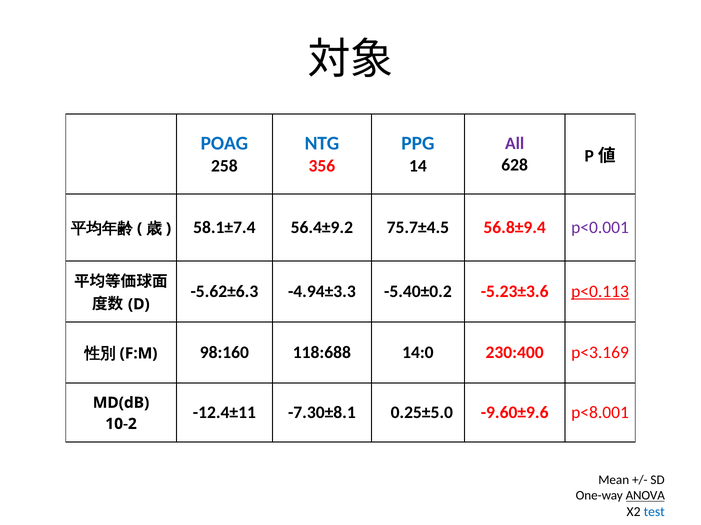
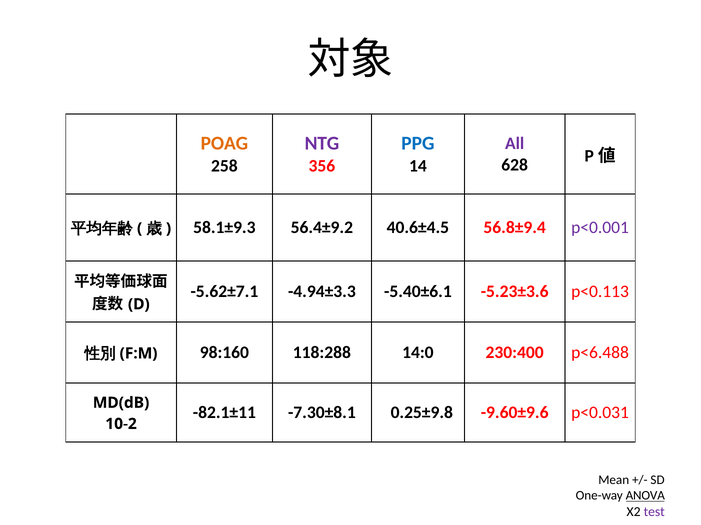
POAG colour: blue -> orange (224, 144)
NTG colour: blue -> purple (322, 144)
58.1±7.4: 58.1±7.4 -> 58.1±9.3 (224, 228)
75.7±4.5: 75.7±4.5 -> 40.6±4.5 (418, 228)
-5.62±6.3: -5.62±6.3 -> -5.62±7.1 (224, 292)
-5.40±0.2: -5.40±0.2 -> -5.40±6.1 (418, 292)
p<0.113 underline: present -> none (600, 292)
118:688: 118:688 -> 118:288 (322, 353)
p<3.169: p<3.169 -> p<6.488 (600, 353)
-12.4±11: -12.4±11 -> -82.1±11 (224, 413)
0.25±5.0: 0.25±5.0 -> 0.25±9.8 (422, 413)
p<8.001: p<8.001 -> p<0.031 (600, 413)
test colour: blue -> purple (654, 512)
